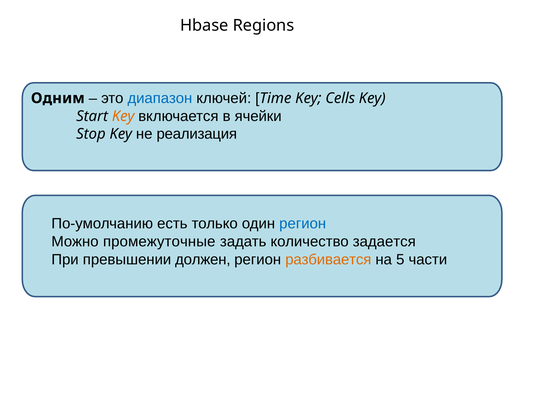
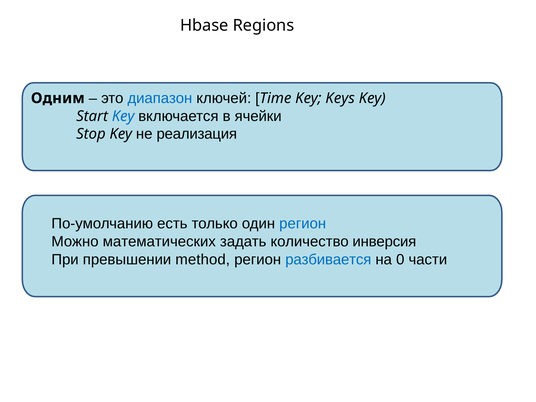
Cells: Cells -> Keys (340, 98)
Key colour: orange -> blue (123, 116)
промежуточные: промежуточные -> математических (159, 242)
задается: задается -> инверсия (384, 242)
должен: должен -> method (203, 259)
разбивается colour: orange -> blue (328, 259)
5: 5 -> 0 (400, 259)
